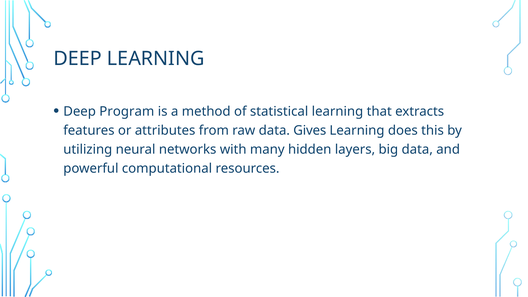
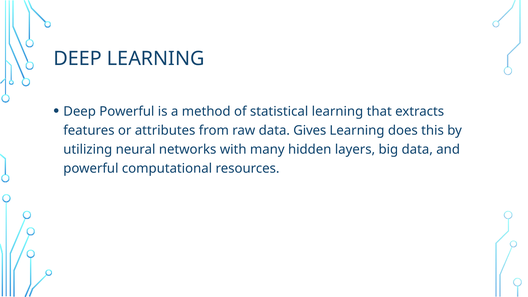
Deep Program: Program -> Powerful (127, 111)
